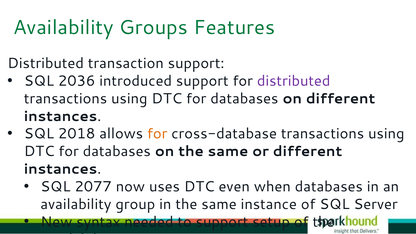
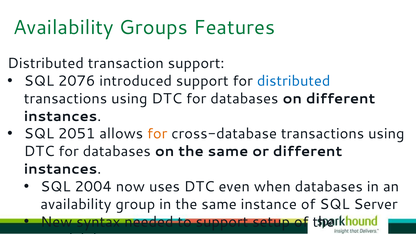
2036: 2036 -> 2076 (77, 81)
distributed colour: purple -> blue (294, 81)
2018: 2018 -> 2051 (77, 134)
2077: 2077 -> 2004 (93, 187)
